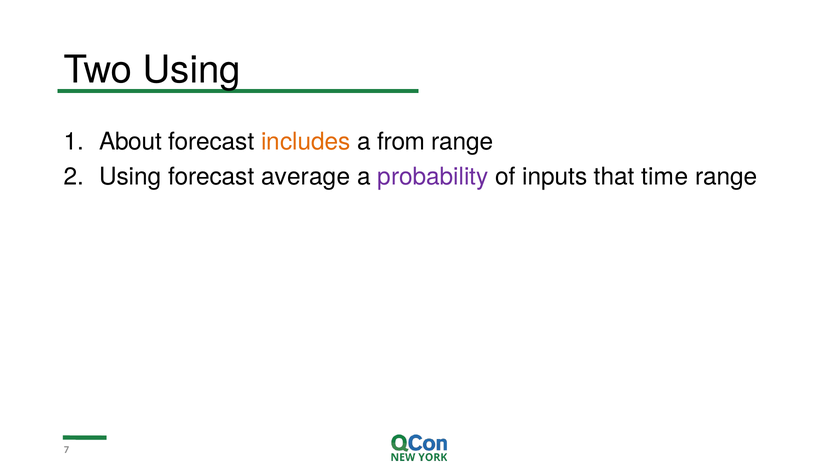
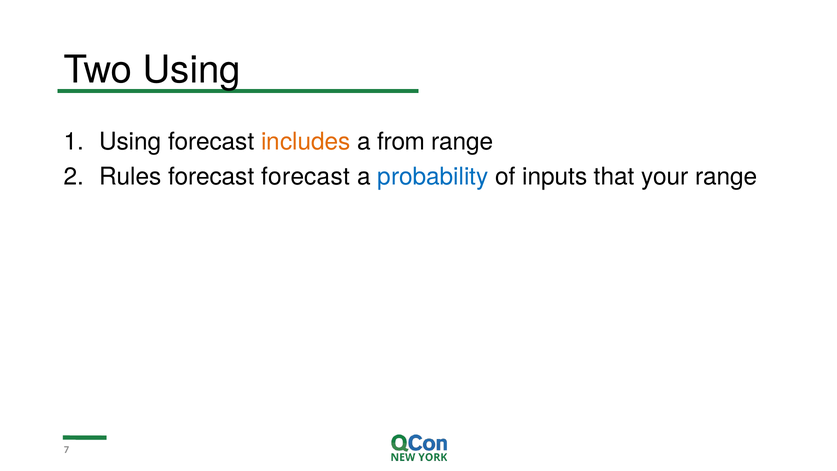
About: About -> Using (130, 142)
Using: Using -> Rules (130, 177)
forecast average: average -> forecast (306, 177)
probability colour: purple -> blue (433, 177)
time: time -> your (665, 177)
